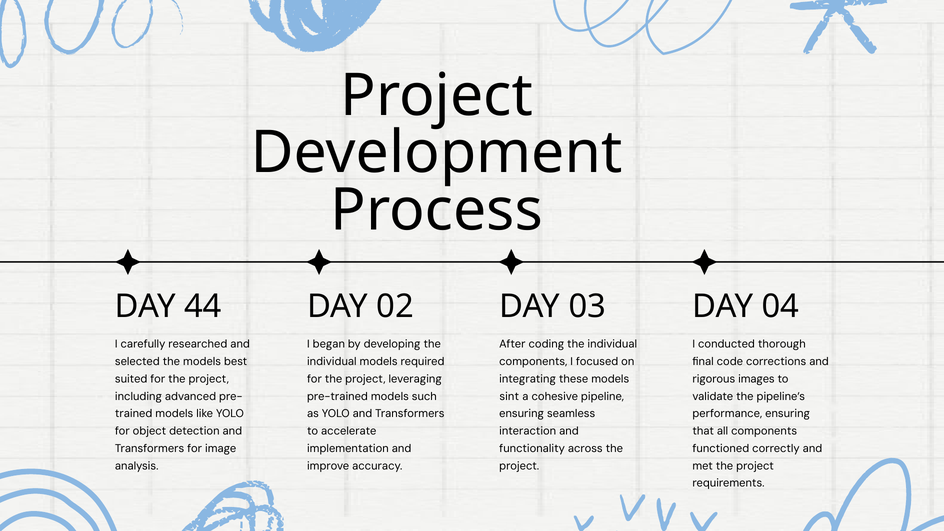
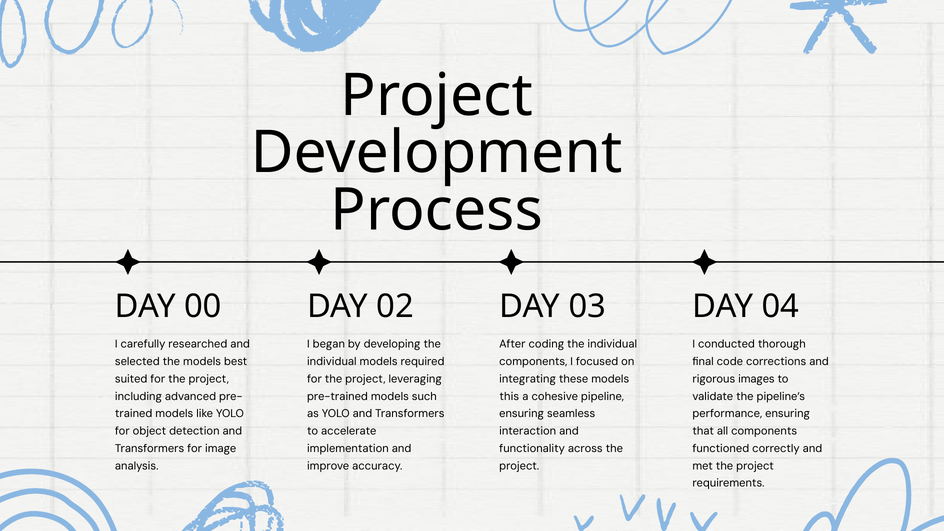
44: 44 -> 00 (203, 306)
sint: sint -> this (509, 396)
